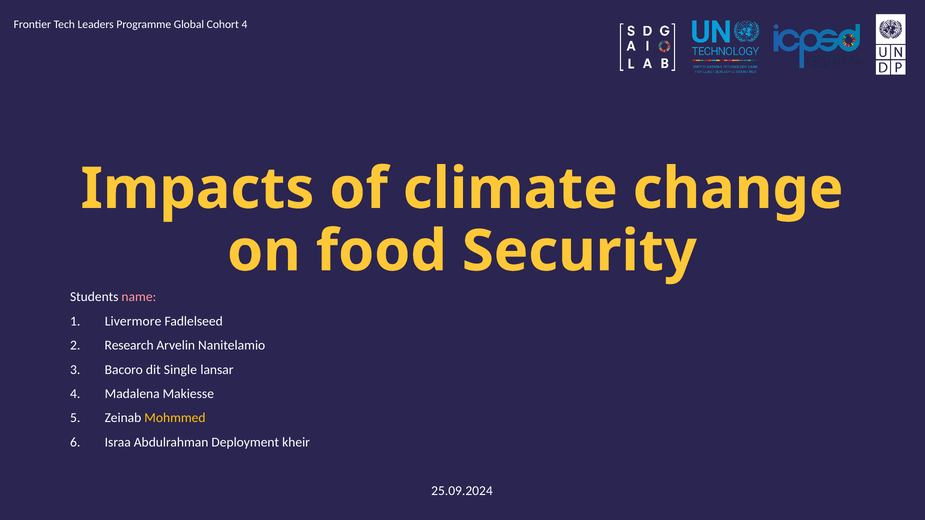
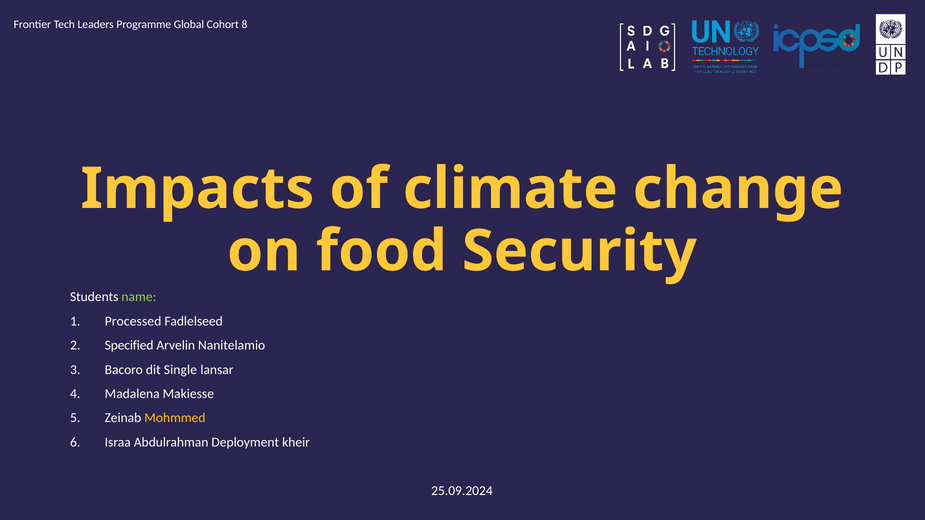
Cohort 4: 4 -> 8 (245, 25)
name colour: pink -> light green (139, 297)
Livermore: Livermore -> Processed (133, 321)
Research: Research -> Specified (129, 346)
